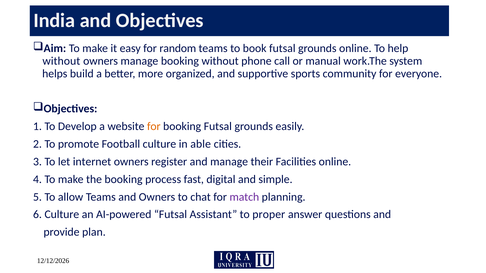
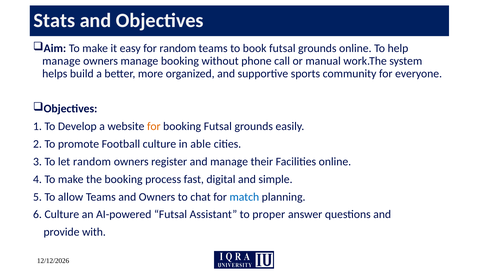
India: India -> Stats (54, 21)
without: without -> manage (61, 61)
let internet: internet -> random (92, 162)
match colour: purple -> blue (244, 197)
plan: plan -> with (94, 232)
